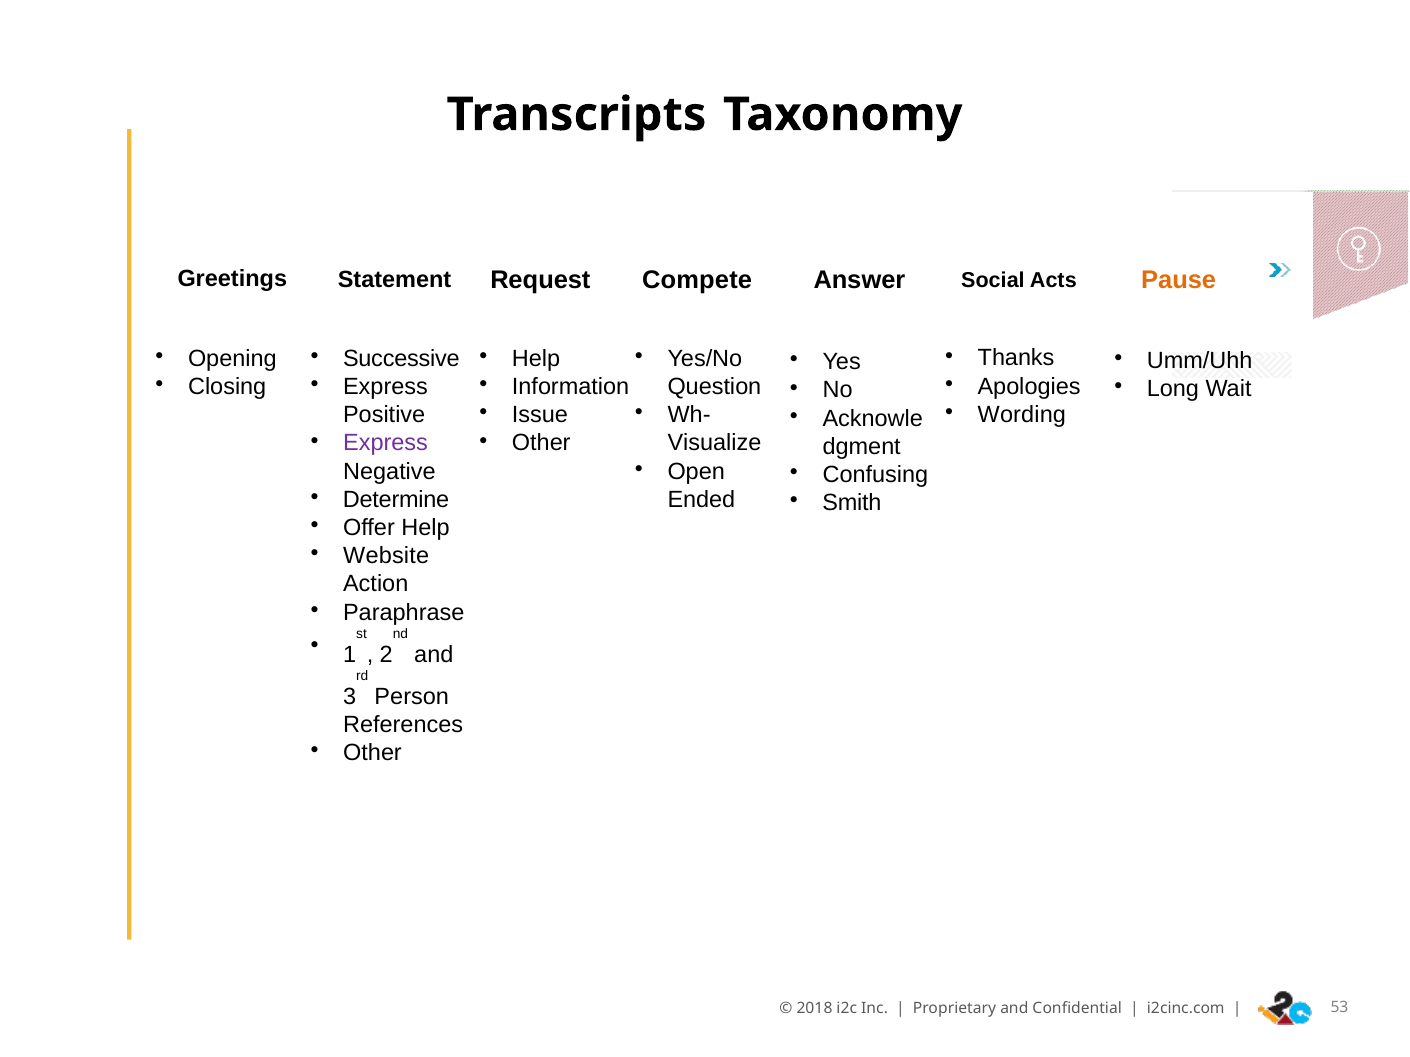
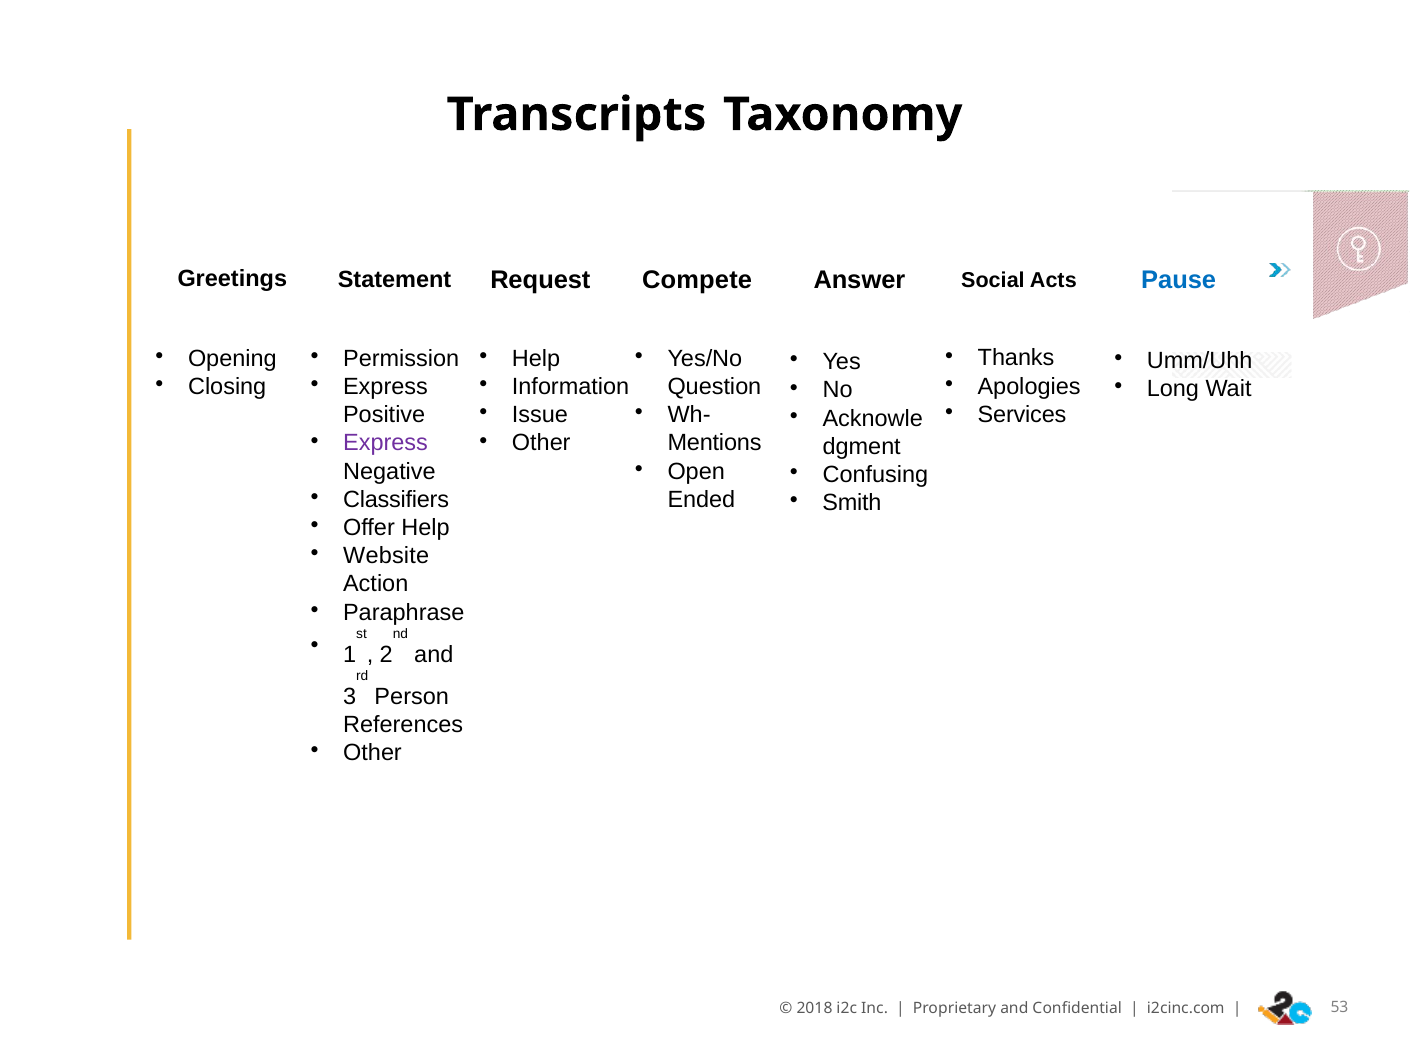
Pause colour: orange -> blue (1179, 280)
Successive: Successive -> Permission (401, 359)
Wording: Wording -> Services (1022, 415)
Visualize: Visualize -> Mentions (715, 443)
Determine: Determine -> Classifiers (396, 500)
